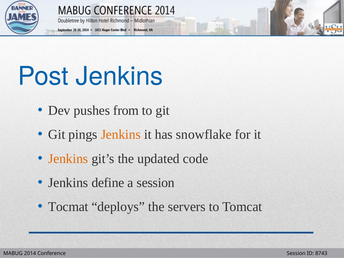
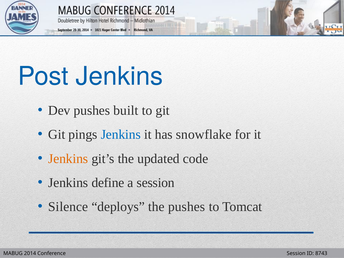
from: from -> built (126, 110)
Jenkins colour: orange -> blue (121, 135)
Tocmat: Tocmat -> Silence (68, 207)
the servers: servers -> pushes (187, 207)
